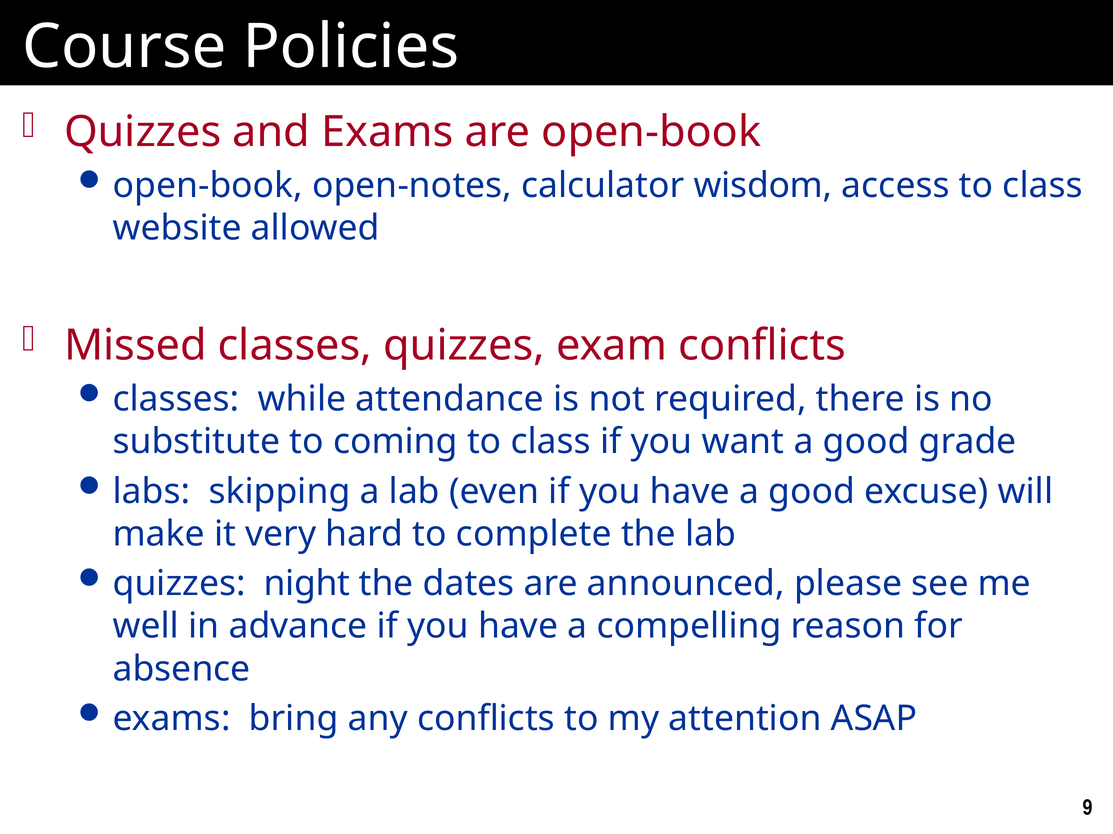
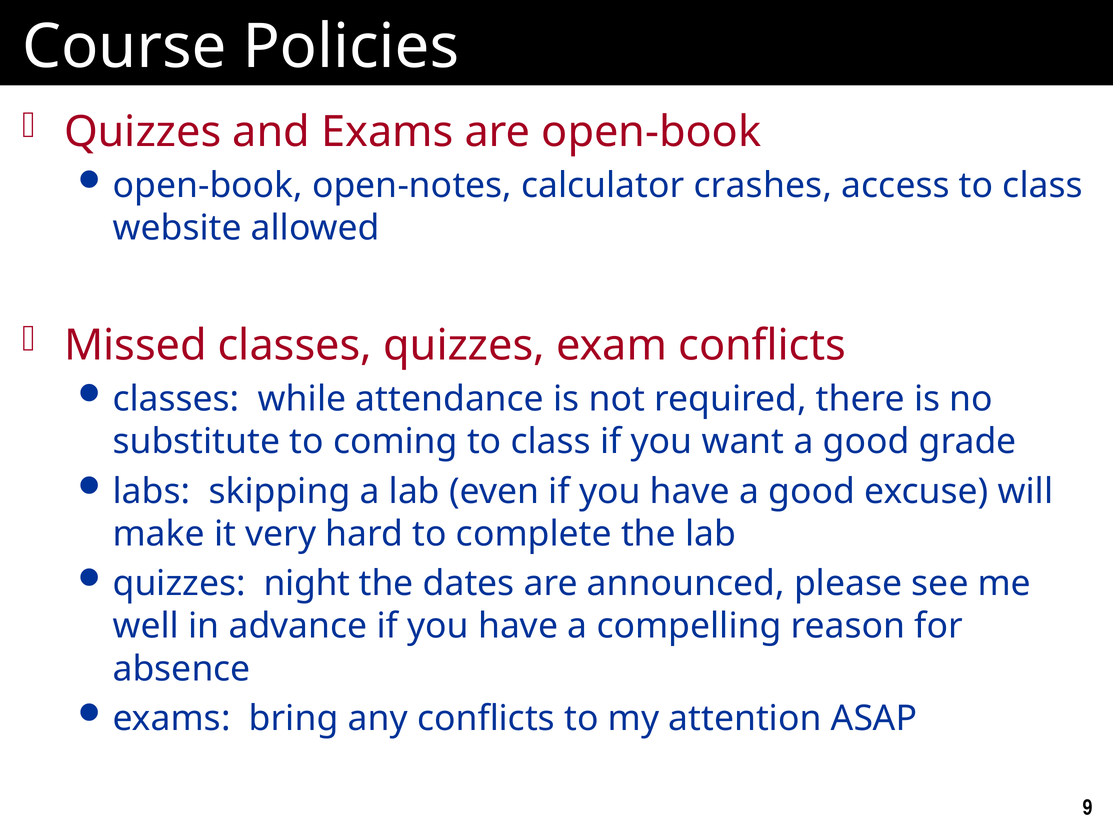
wisdom: wisdom -> crashes (763, 186)
